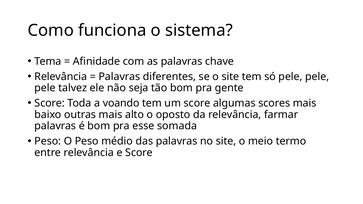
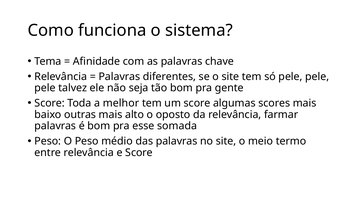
voando: voando -> melhor (121, 103)
